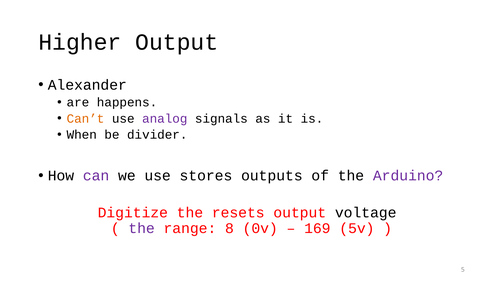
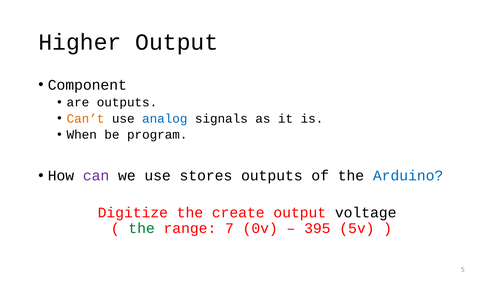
Alexander: Alexander -> Component (87, 85)
are happens: happens -> outputs (127, 102)
analog colour: purple -> blue (165, 119)
divider: divider -> program (157, 135)
Arduino colour: purple -> blue (408, 176)
resets: resets -> create (238, 213)
the colour: purple -> green (142, 228)
8: 8 -> 7 (229, 228)
169: 169 -> 395 (317, 228)
